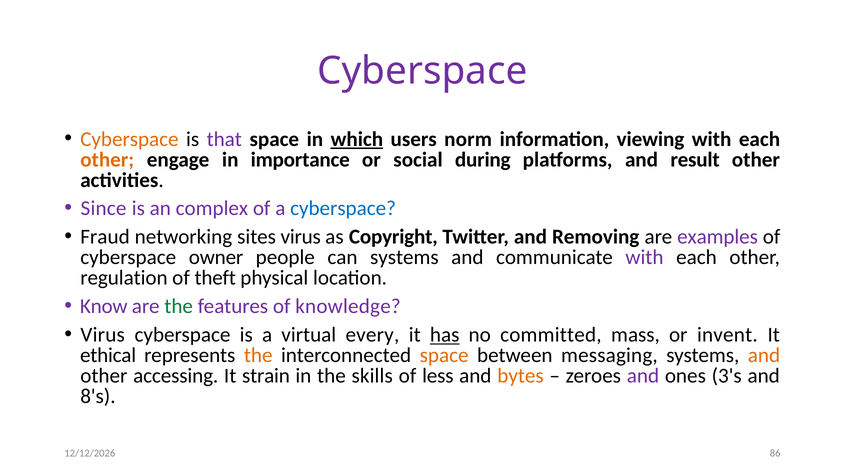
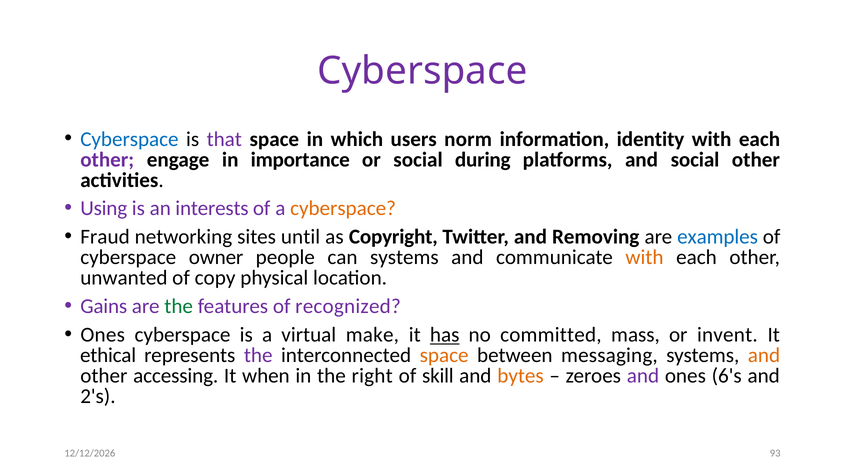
Cyberspace colour: orange -> blue (129, 139)
which underline: present -> none (357, 139)
viewing: viewing -> identity (651, 139)
other colour: orange -> purple (107, 160)
and result: result -> social (695, 160)
Since: Since -> Using (104, 209)
complex: complex -> interests (212, 209)
cyberspace colour: blue -> orange (343, 209)
sites virus: virus -> until (301, 237)
examples colour: purple -> blue (718, 237)
with colour: purple -> orange (644, 258)
regulation: regulation -> unwanted (124, 278)
theft: theft -> copy (215, 278)
Know: Know -> Gains (104, 307)
knowledge: knowledge -> recognized (348, 307)
Virus: Virus -> Ones (103, 335)
every: every -> make (372, 335)
the colour: orange -> purple (258, 356)
strain: strain -> when (266, 376)
skills: skills -> right (372, 376)
less: less -> skill (438, 376)
3's: 3's -> 6's (727, 376)
8's: 8's -> 2's (98, 397)
86: 86 -> 93 (775, 454)
